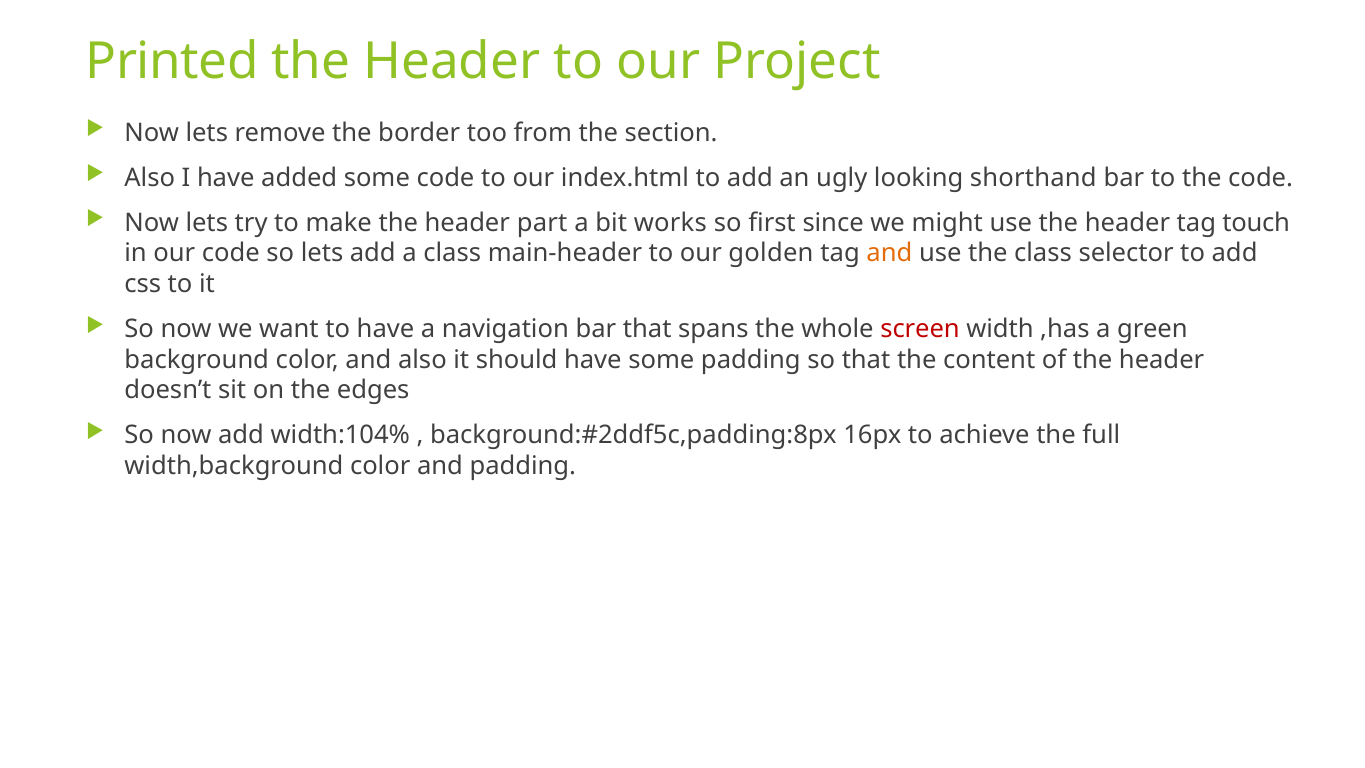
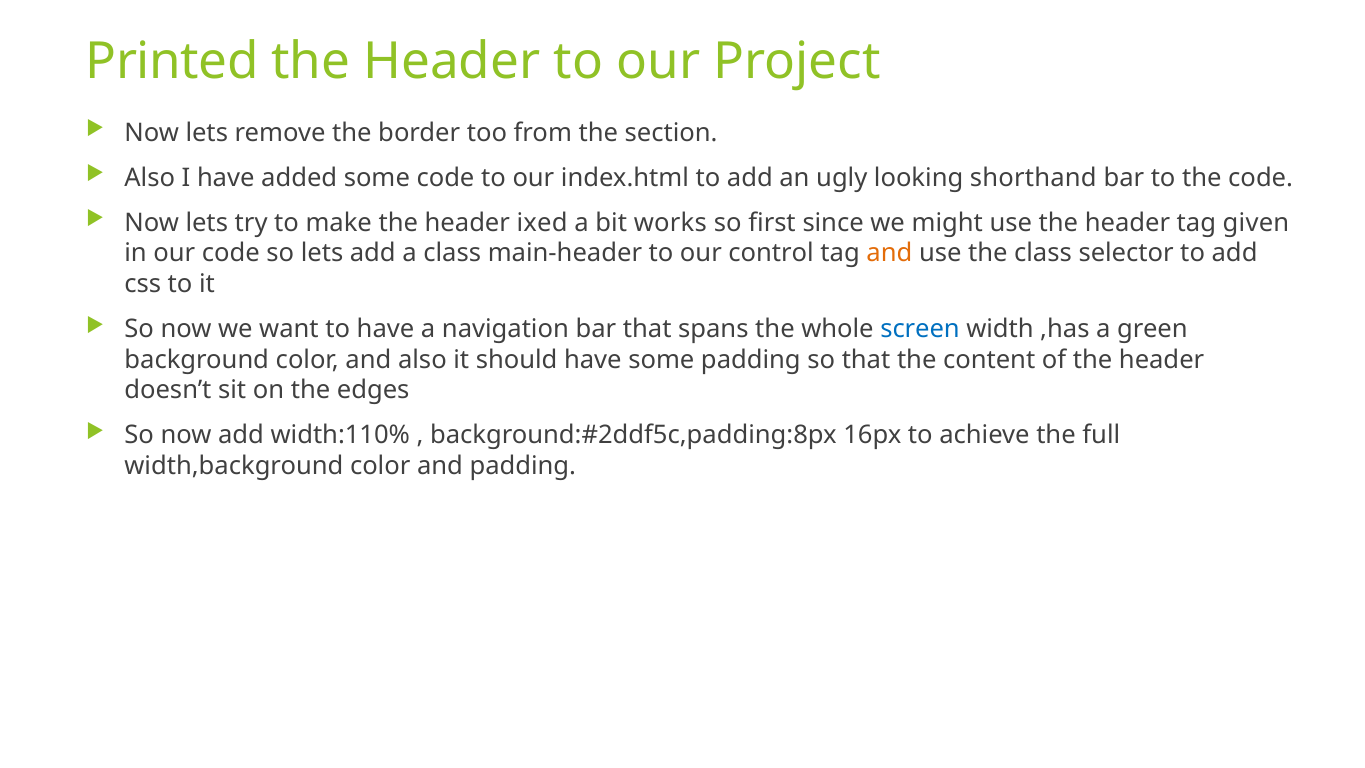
part: part -> ixed (542, 223)
touch: touch -> given (1256, 223)
golden: golden -> control (771, 253)
screen colour: red -> blue (920, 329)
width:104%: width:104% -> width:110% (340, 435)
